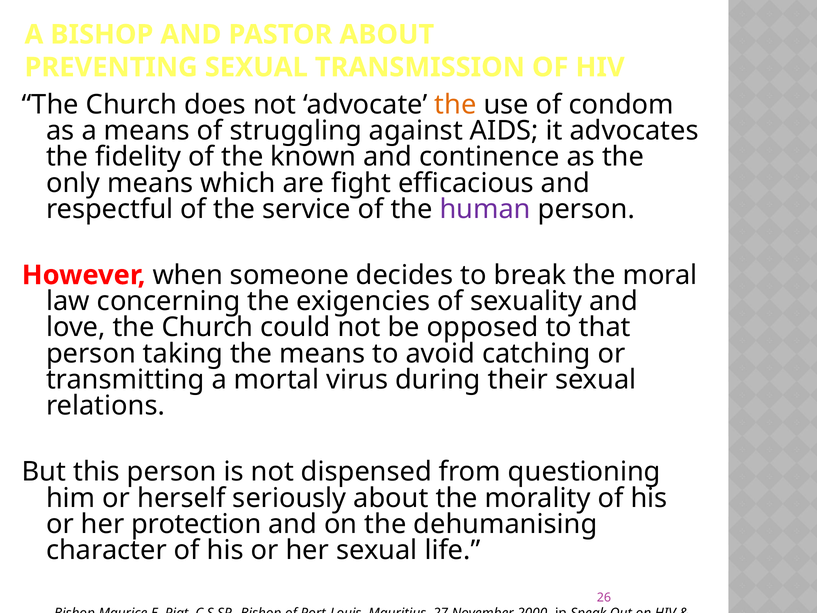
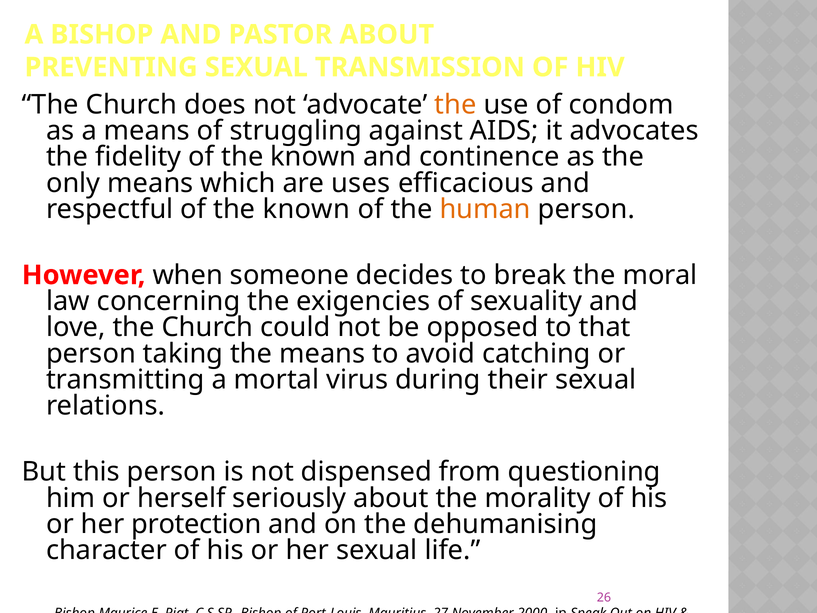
fight: fight -> uses (361, 183)
respectful of the service: service -> known (306, 209)
human colour: purple -> orange (485, 209)
